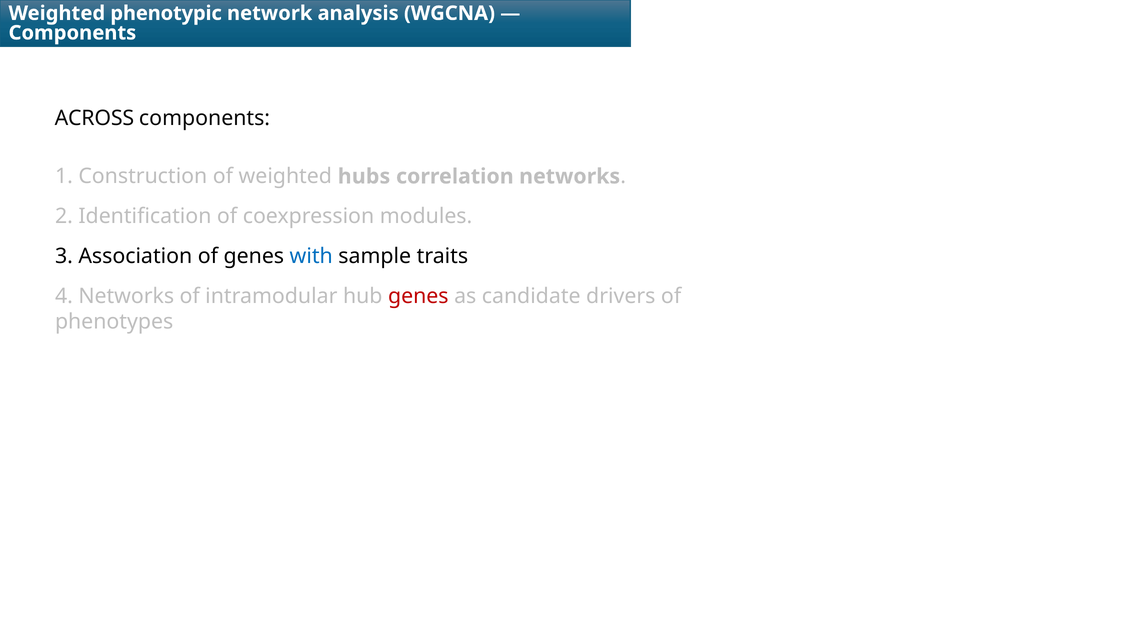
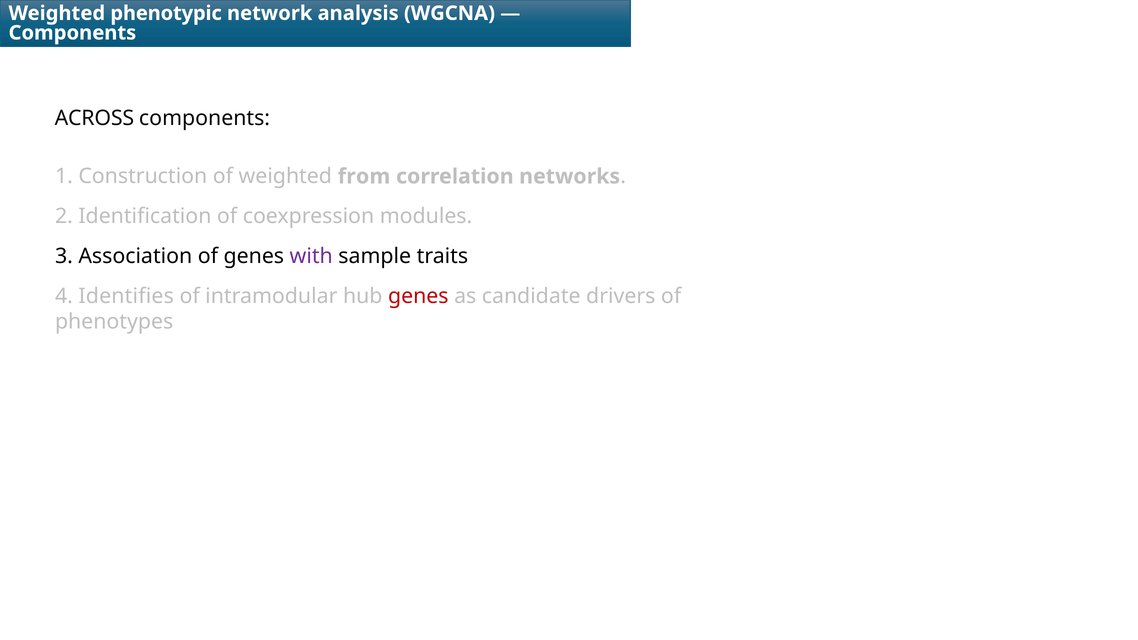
hubs: hubs -> from (364, 176)
with colour: blue -> purple (311, 256)
Networks: Networks -> Identifies (126, 296)
